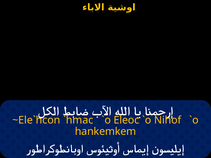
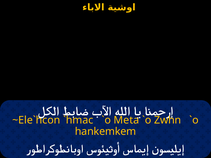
Eleoc: Eleoc -> Meta (126, 120)
Nihof: Nihof -> Zwhn (168, 120)
